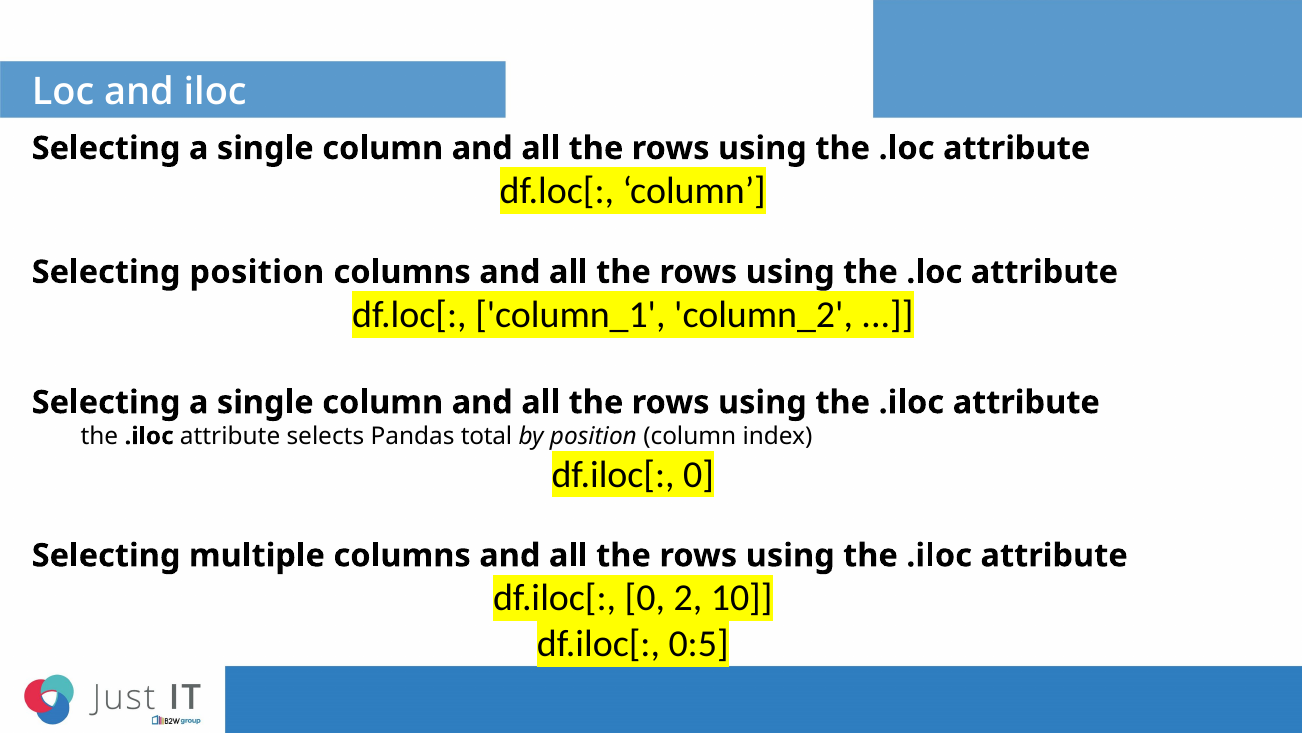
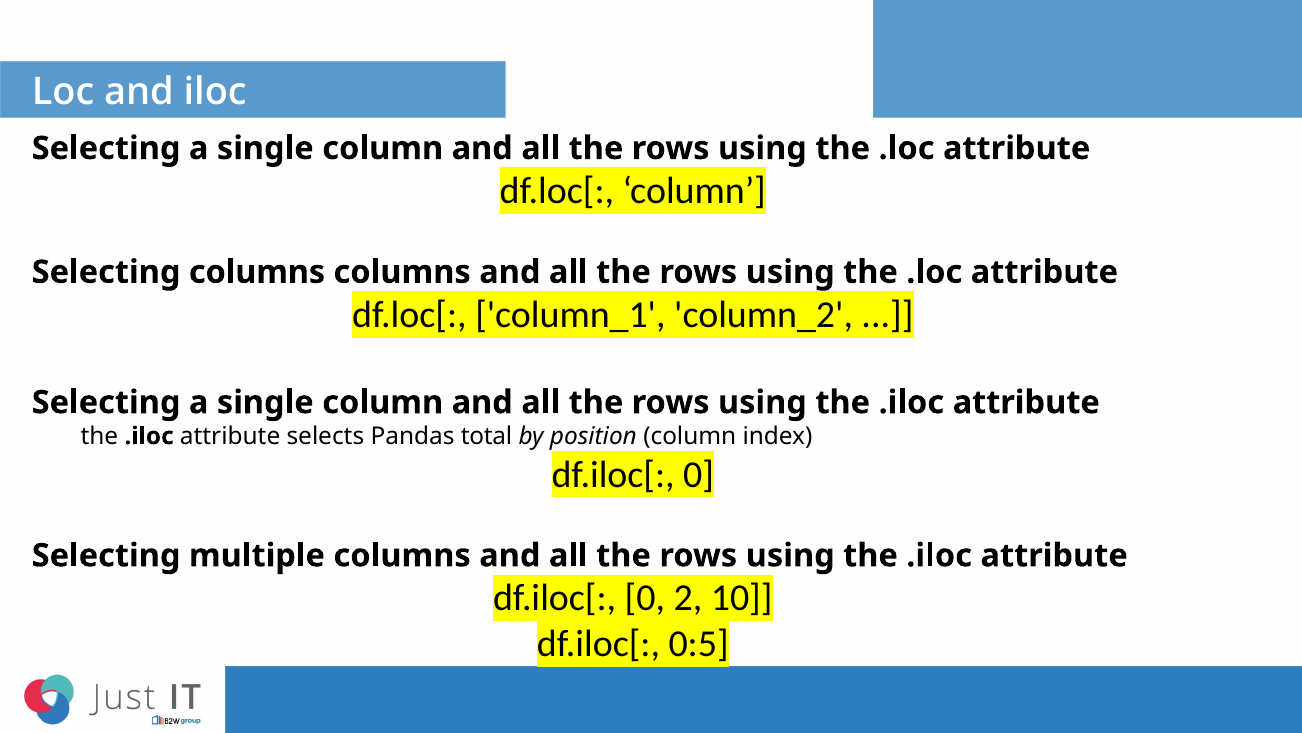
Selecting position: position -> columns (257, 272)
